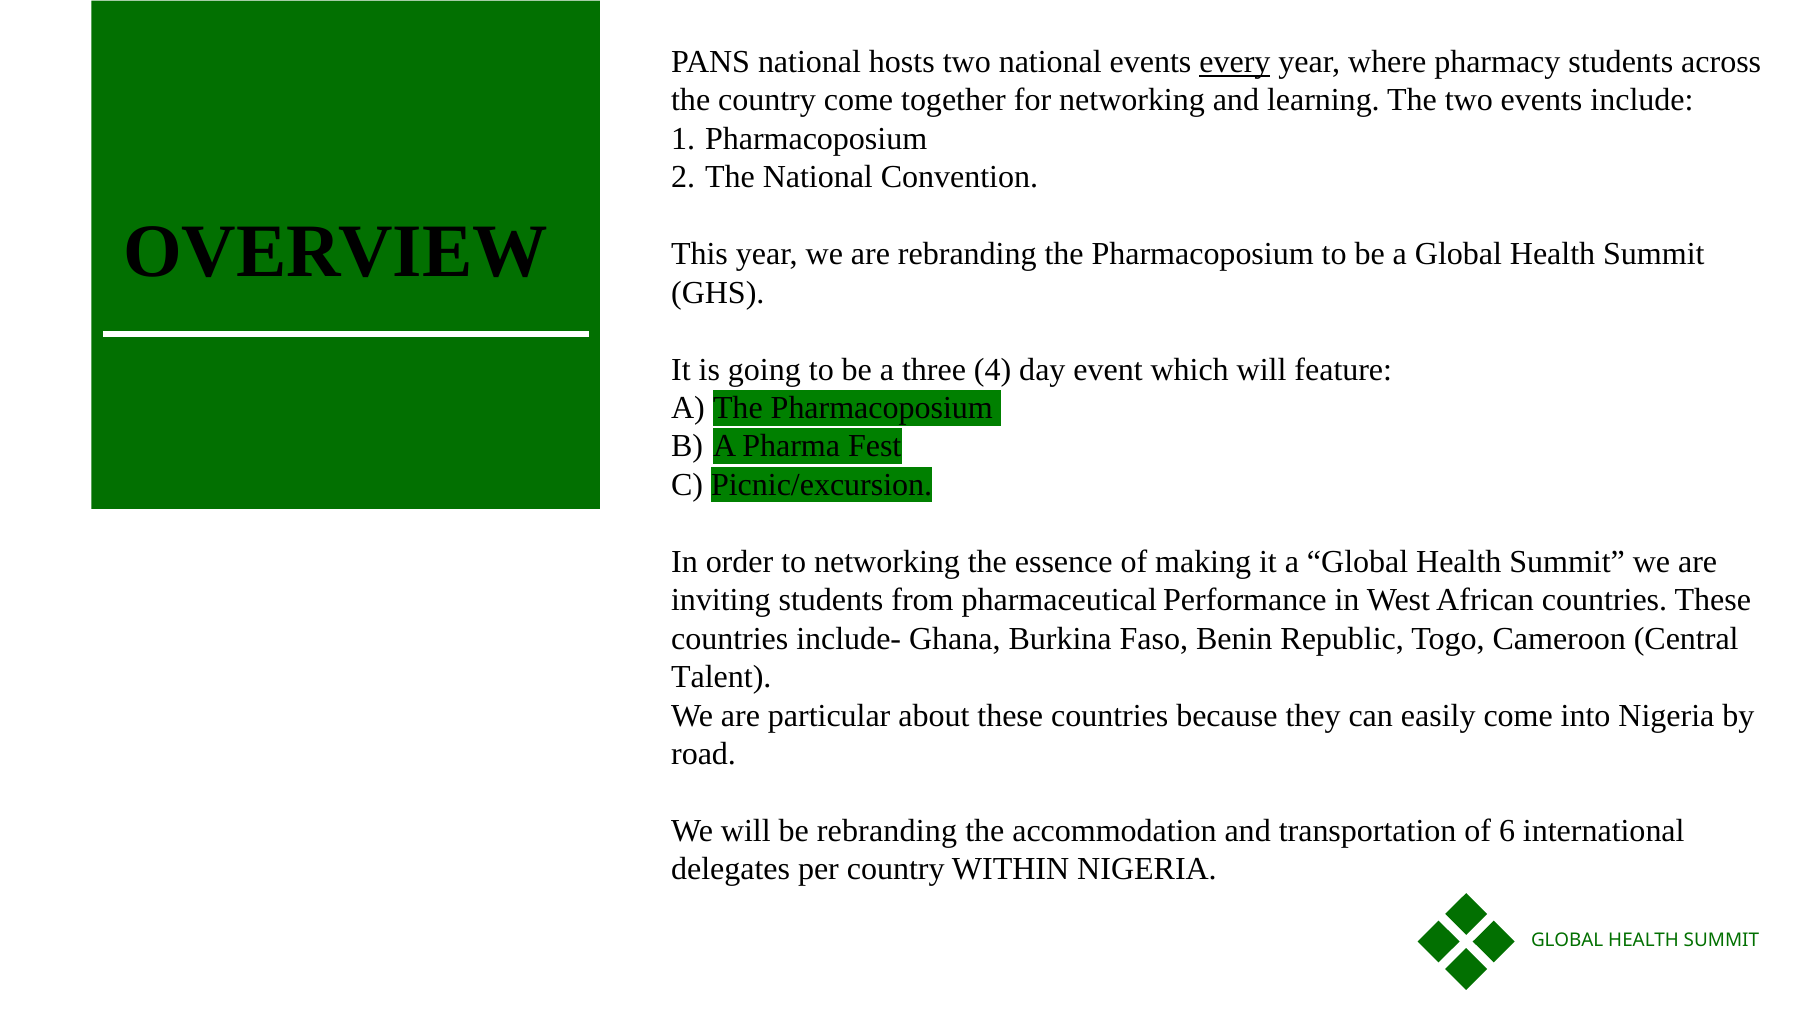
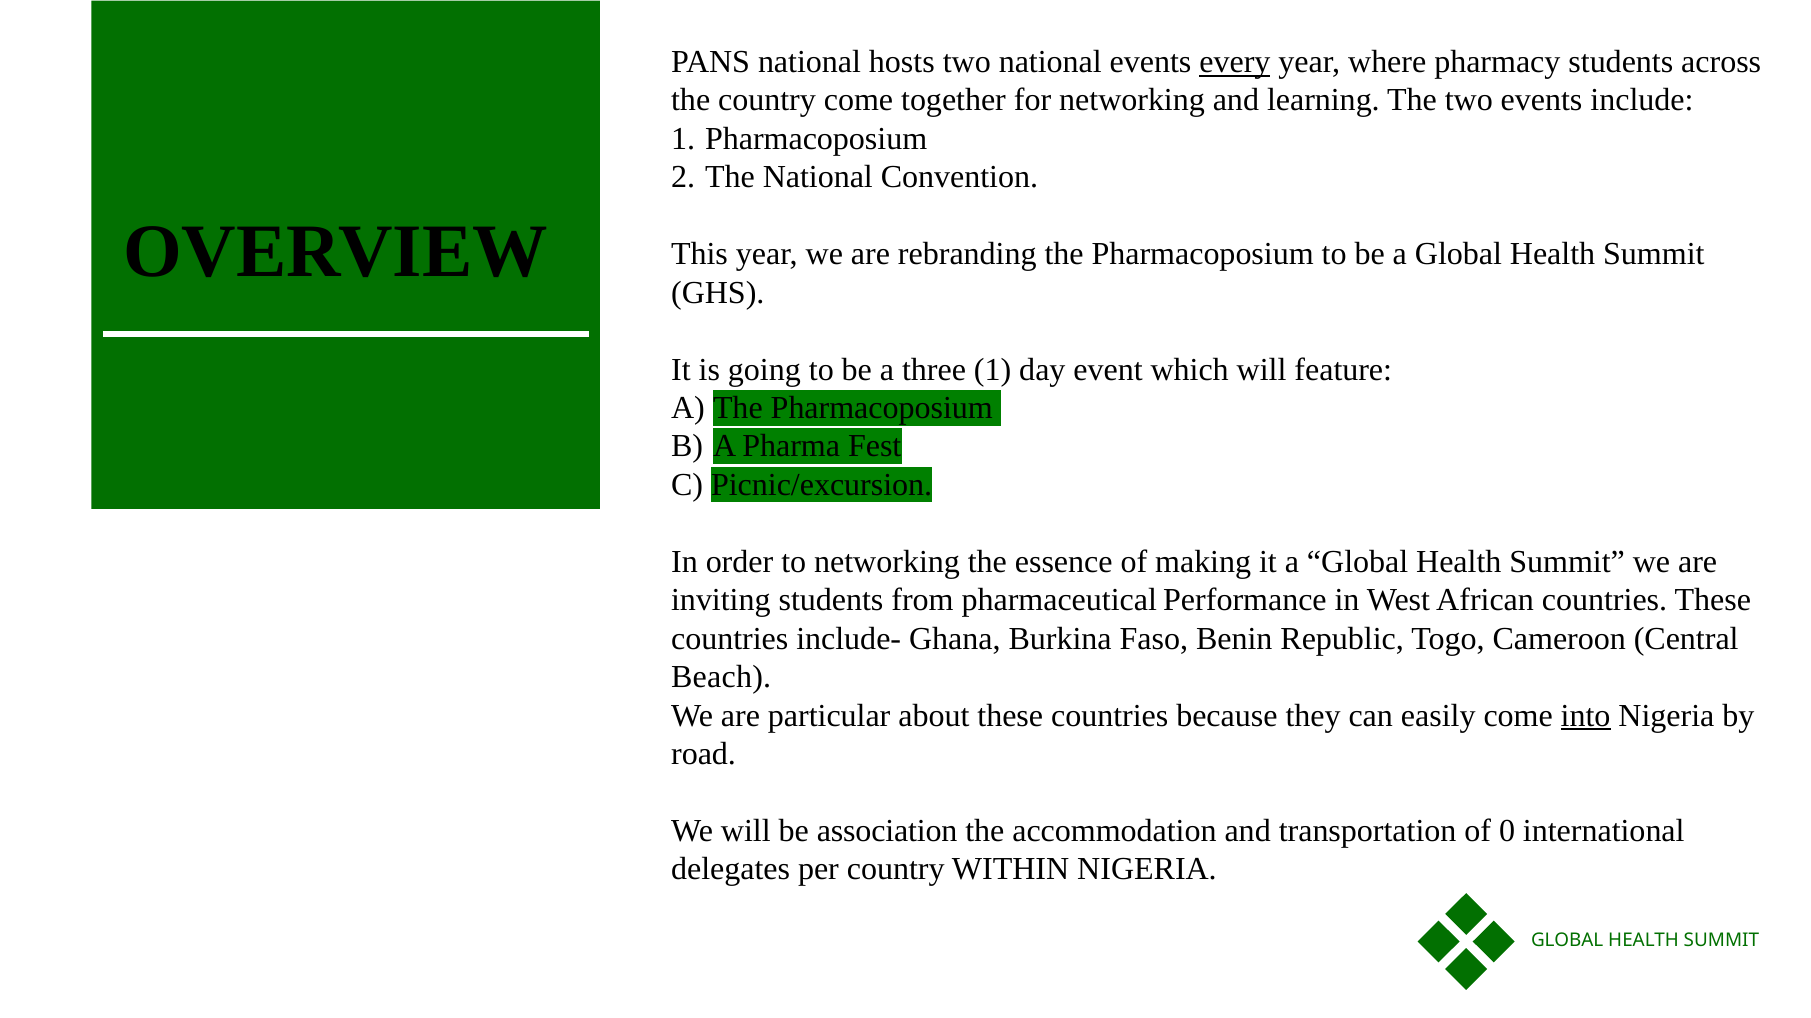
three 4: 4 -> 1 (993, 370)
Talent: Talent -> Beach (721, 678)
into underline: none -> present (1586, 716)
be rebranding: rebranding -> association (887, 831)
6: 6 -> 0 (1507, 831)
